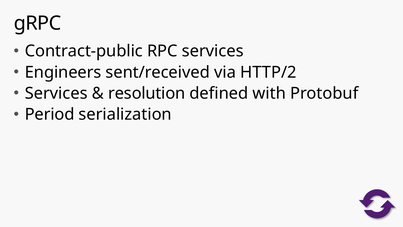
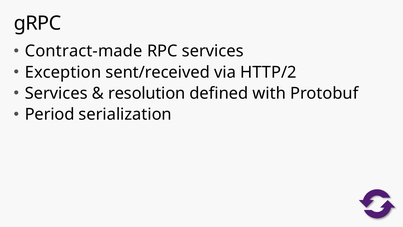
Contract-public: Contract-public -> Contract-made (84, 51)
Engineers: Engineers -> Exception (63, 72)
